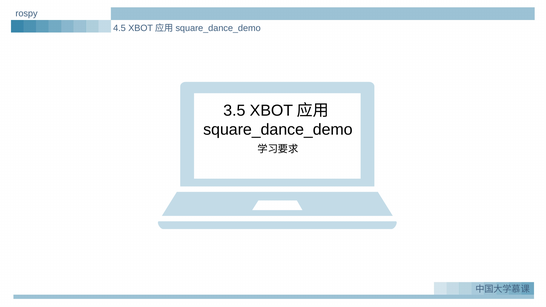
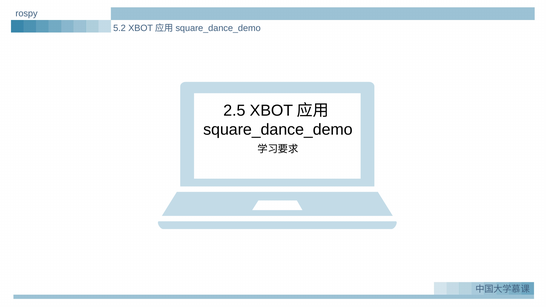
4.5: 4.5 -> 5.2 (119, 28)
3.5: 3.5 -> 2.5 (234, 110)
